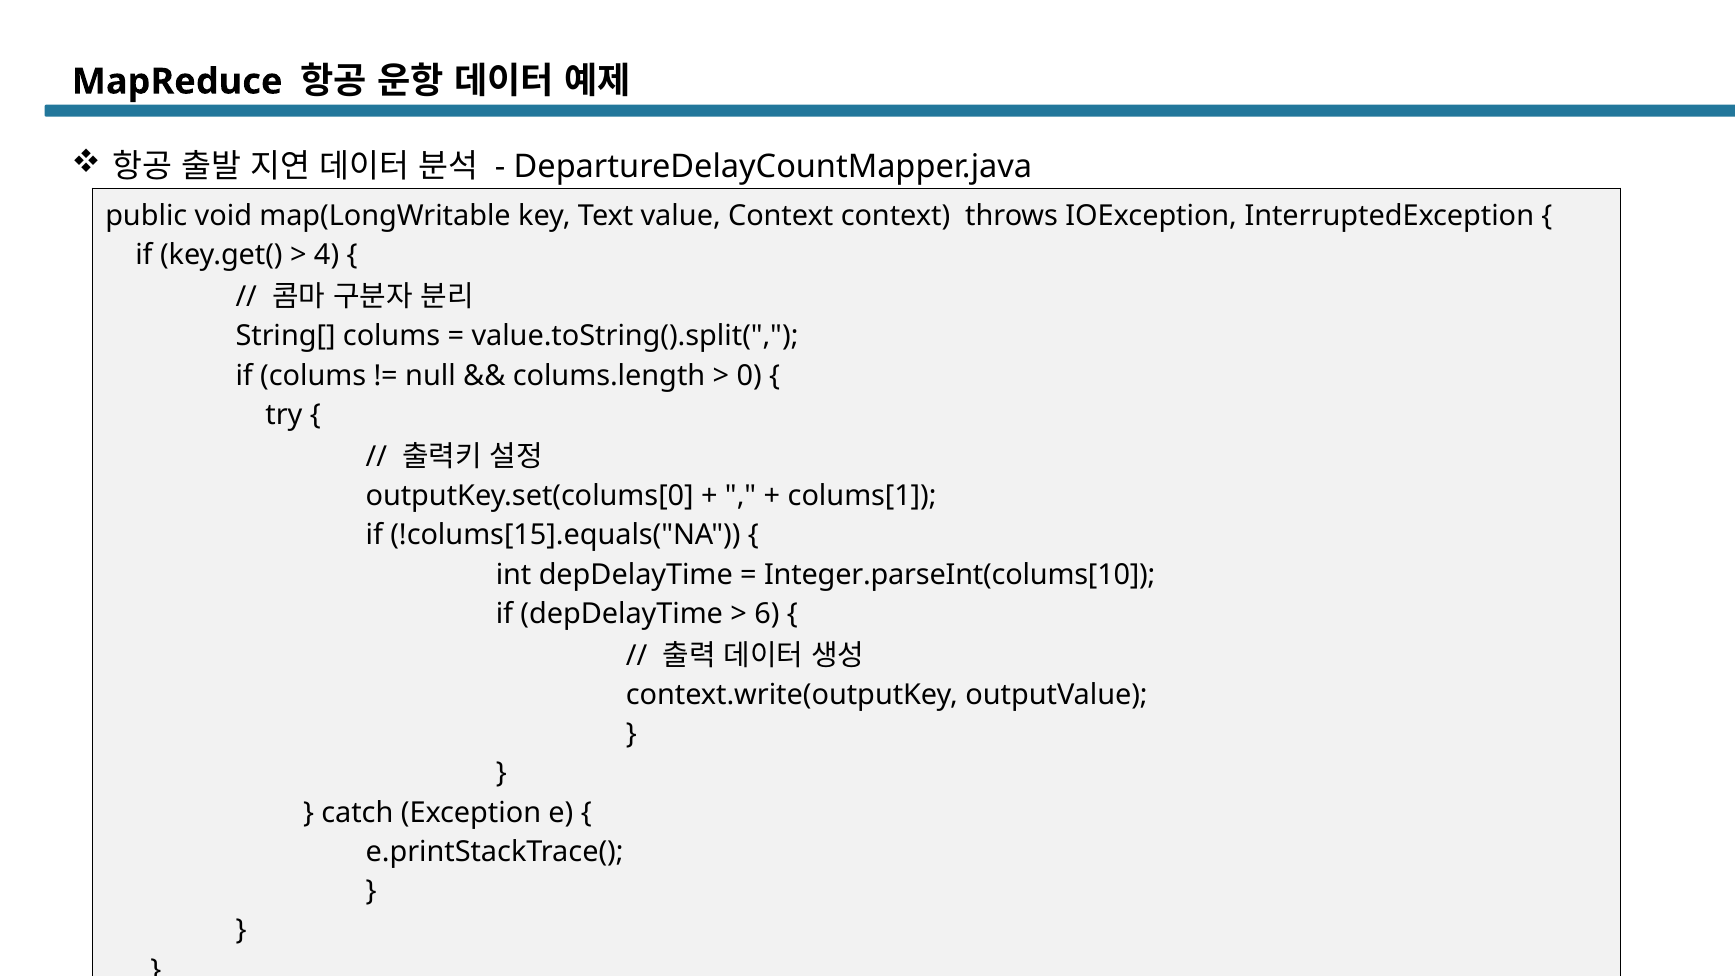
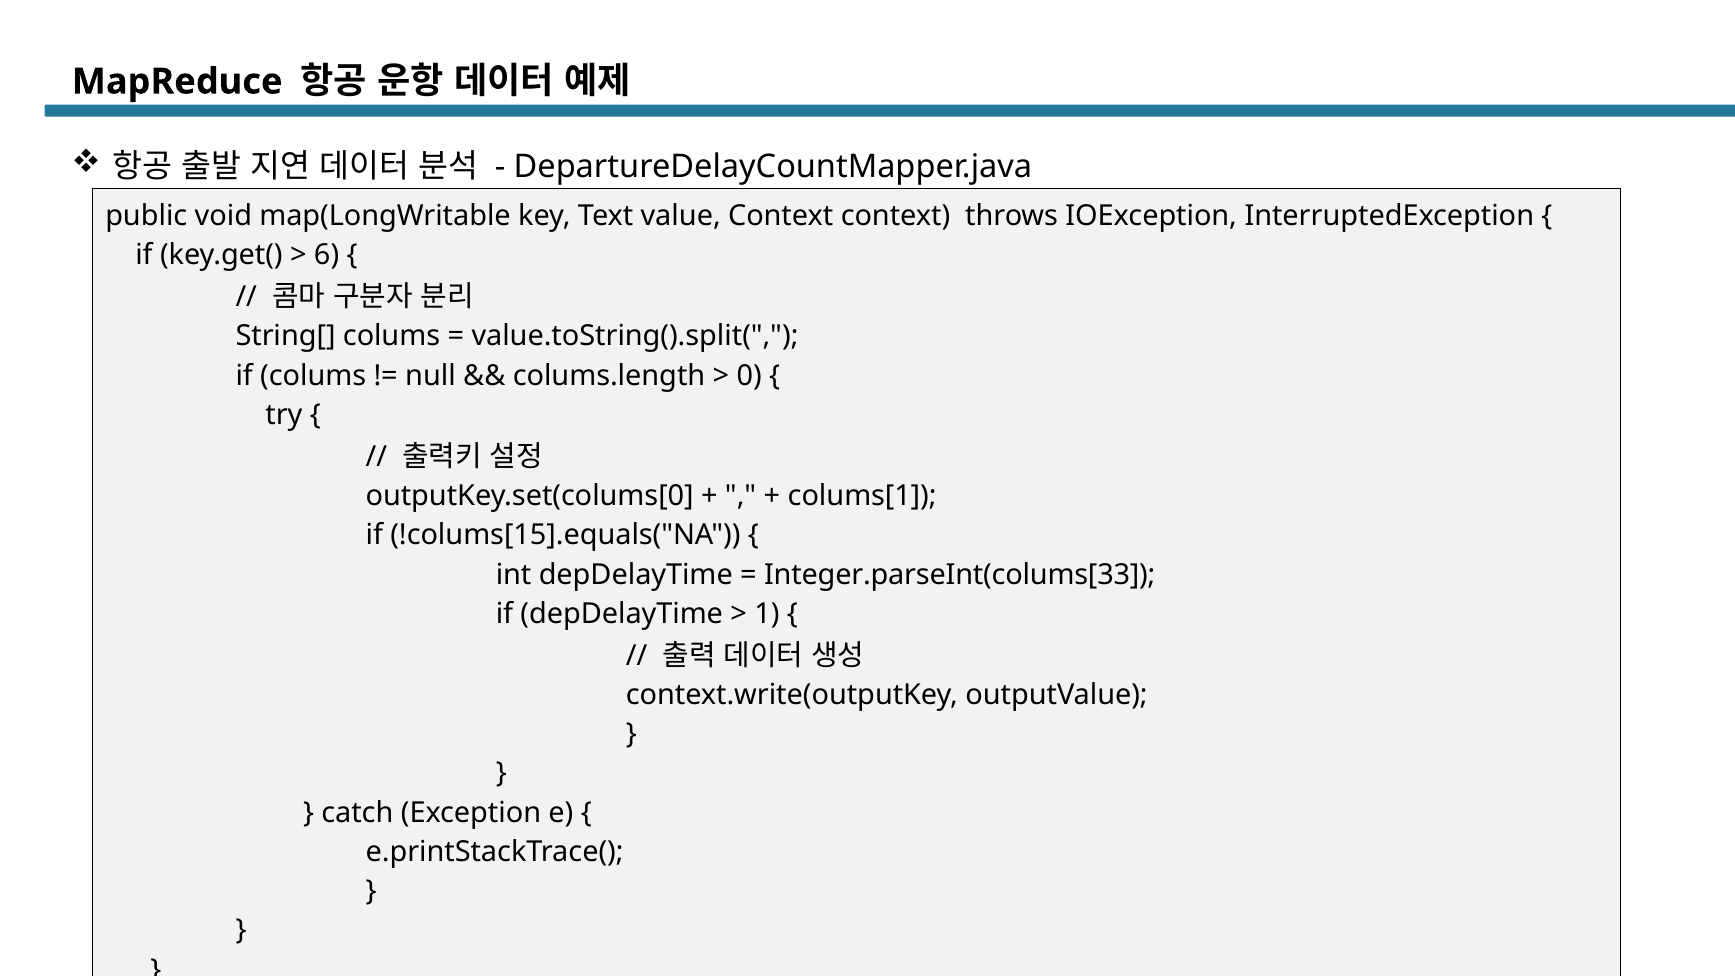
4: 4 -> 6 (327, 255)
Integer.parseInt(colums[10: Integer.parseInt(colums[10 -> Integer.parseInt(colums[33 (960, 574)
6: 6 -> 1 (767, 614)
